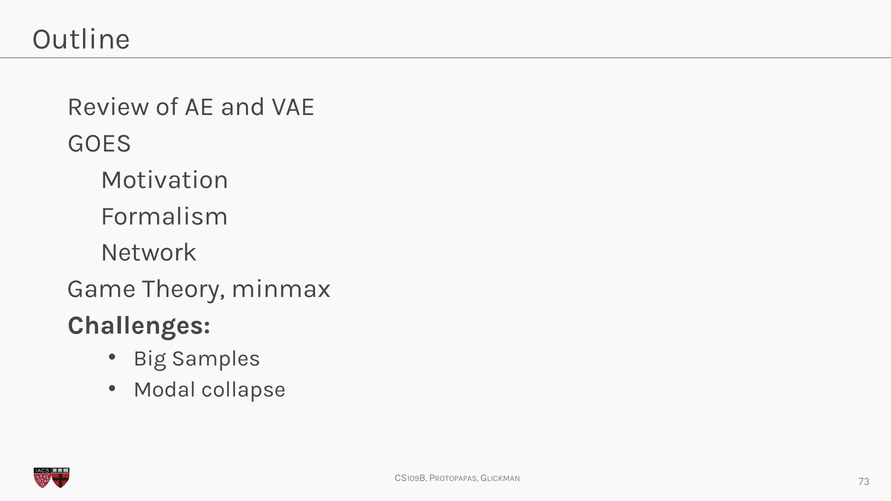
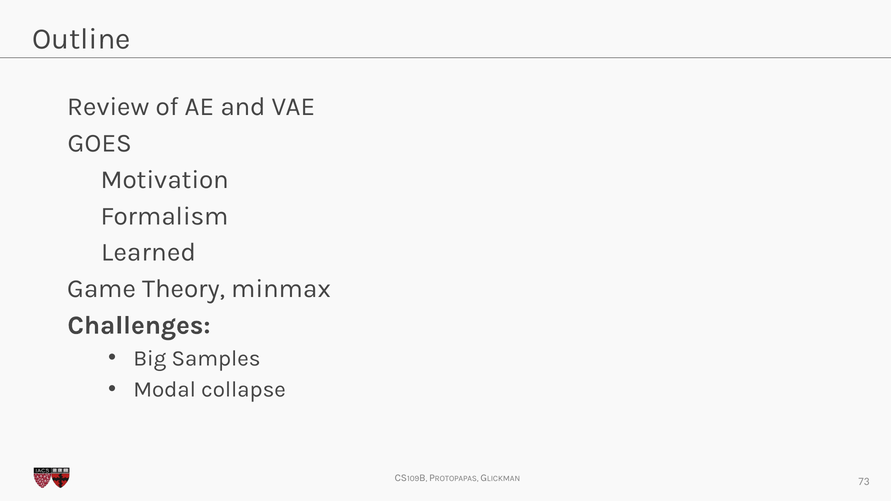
Network: Network -> Learned (149, 252)
